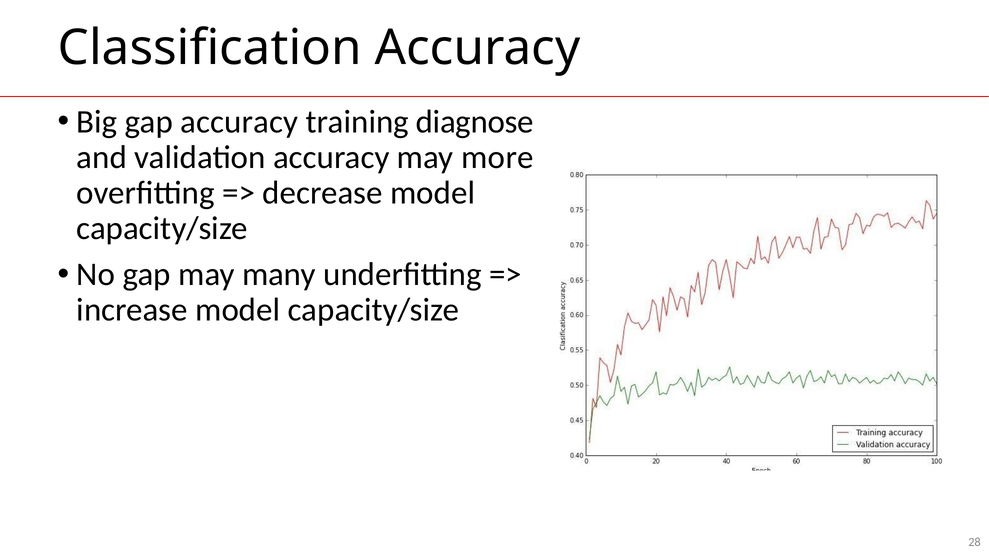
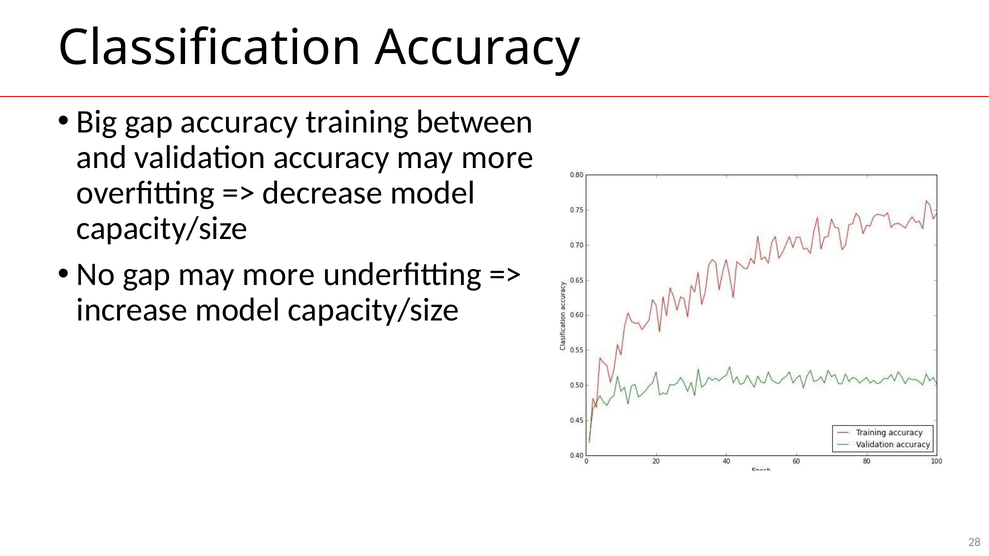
diagnose: diagnose -> between (475, 122)
gap may many: many -> more (279, 275)
